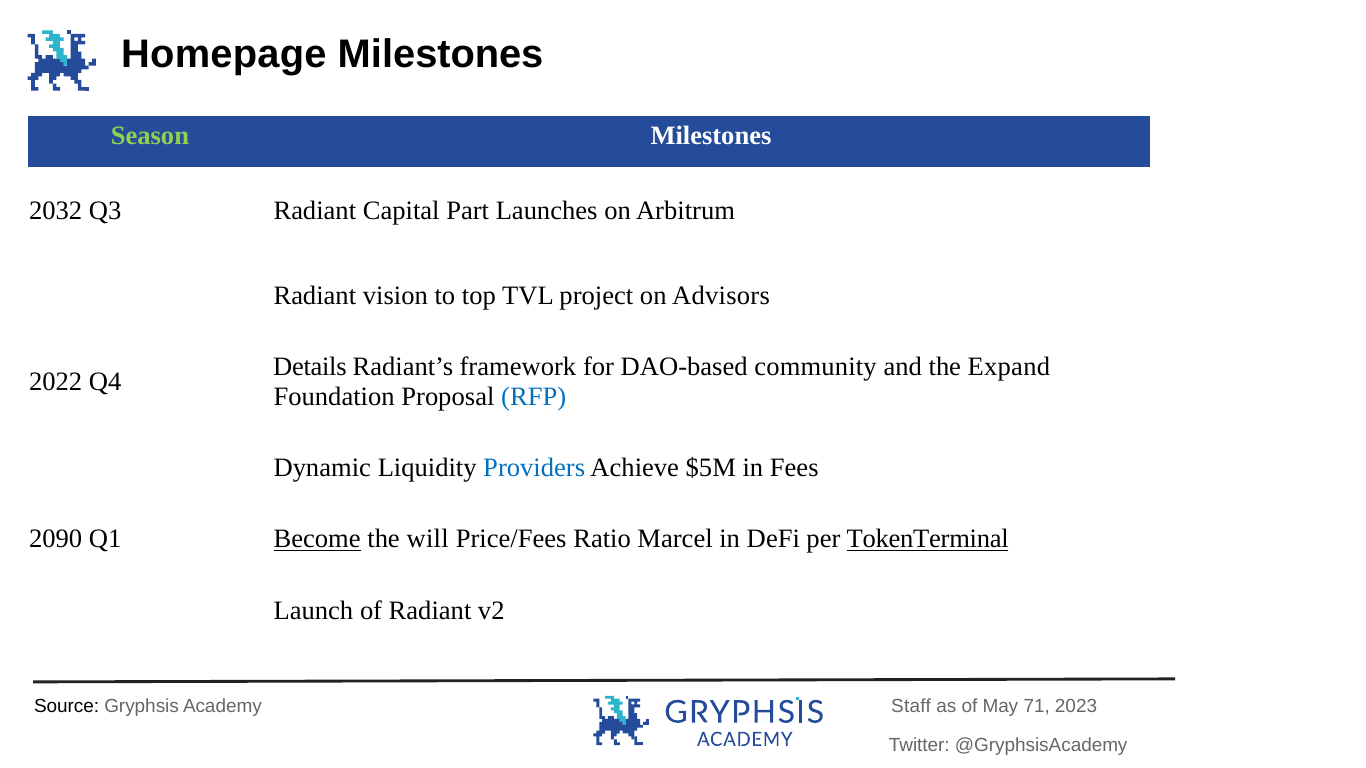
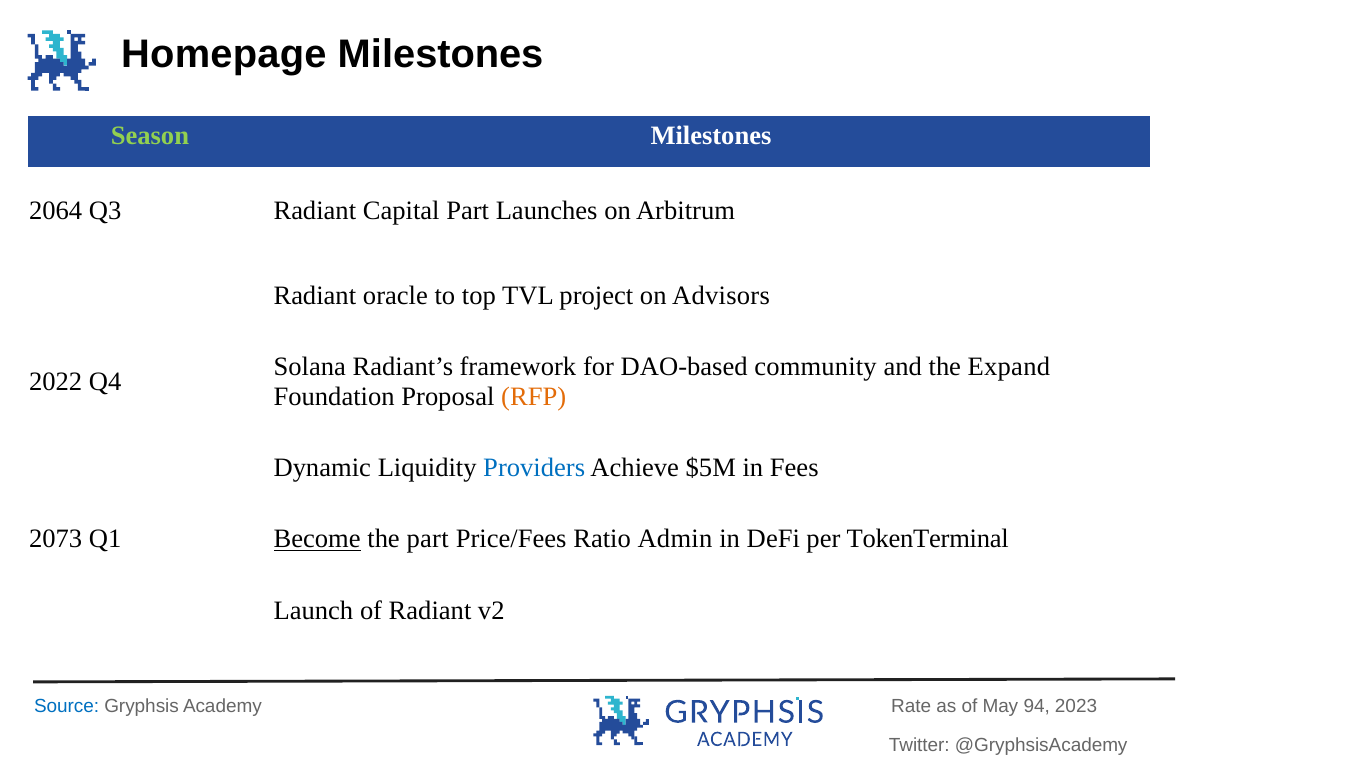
2032: 2032 -> 2064 (56, 211)
vision: vision -> oracle (395, 296)
Details: Details -> Solana (310, 367)
RFP colour: blue -> orange (534, 397)
2090: 2090 -> 2073 (56, 539)
the will: will -> part (428, 539)
Marcel: Marcel -> Admin (675, 539)
TokenTerminal underline: present -> none (928, 539)
Source colour: black -> blue (67, 706)
Staff: Staff -> Rate (911, 706)
71: 71 -> 94 (1037, 706)
